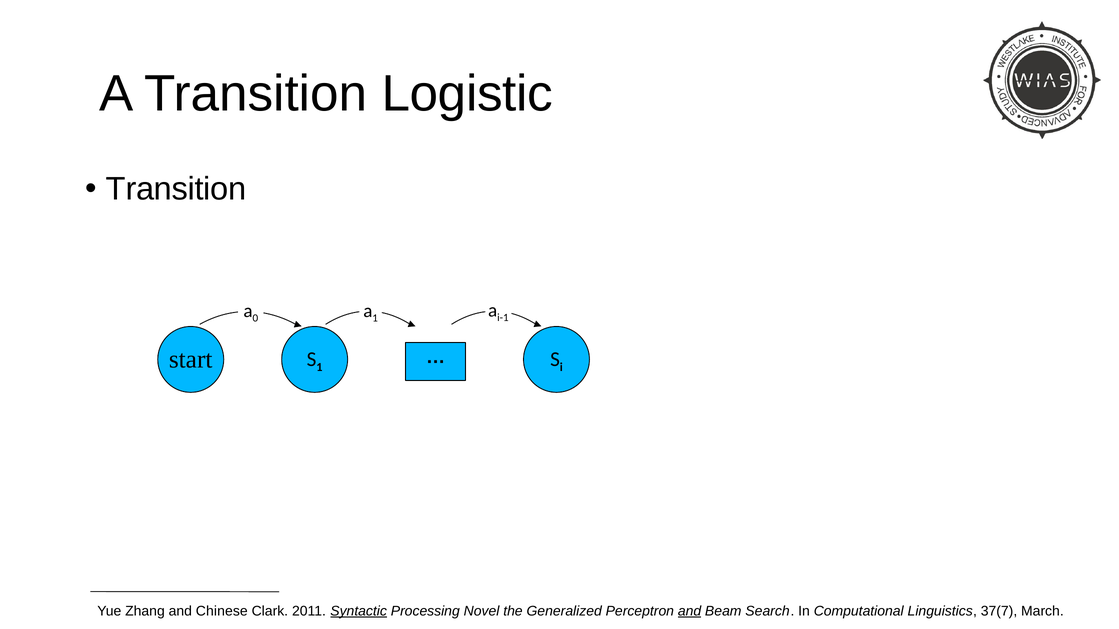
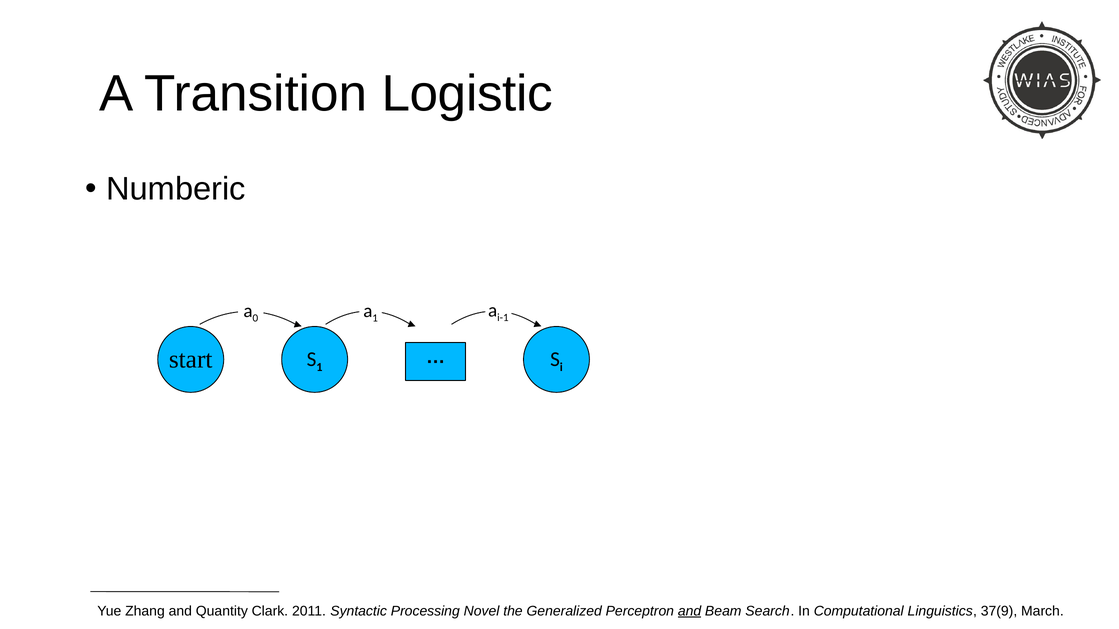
Transition: Transition -> Numberic (176, 189)
Chinese: Chinese -> Quantity (222, 612)
Syntactic underline: present -> none (359, 612)
37(7: 37(7 -> 37(9 (999, 612)
